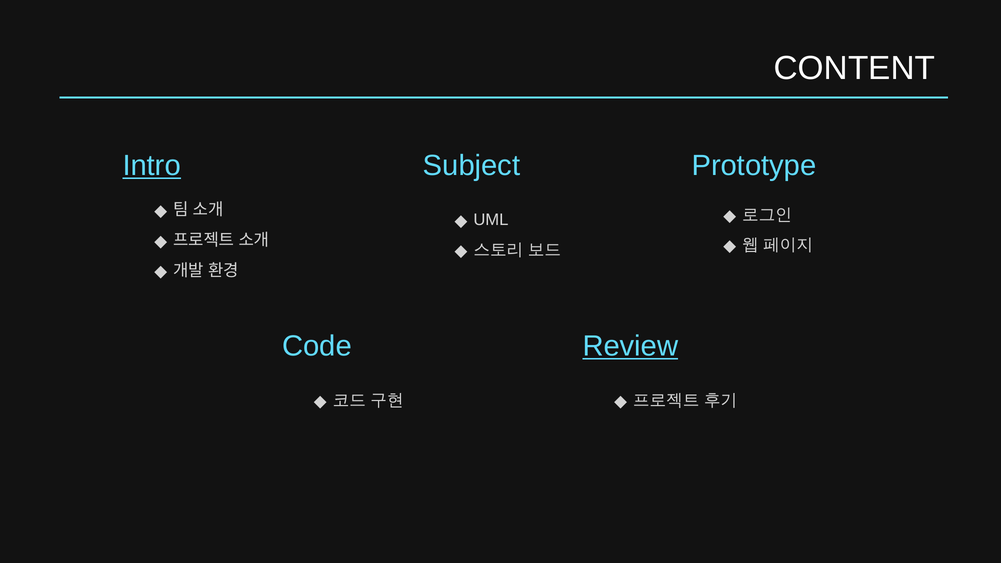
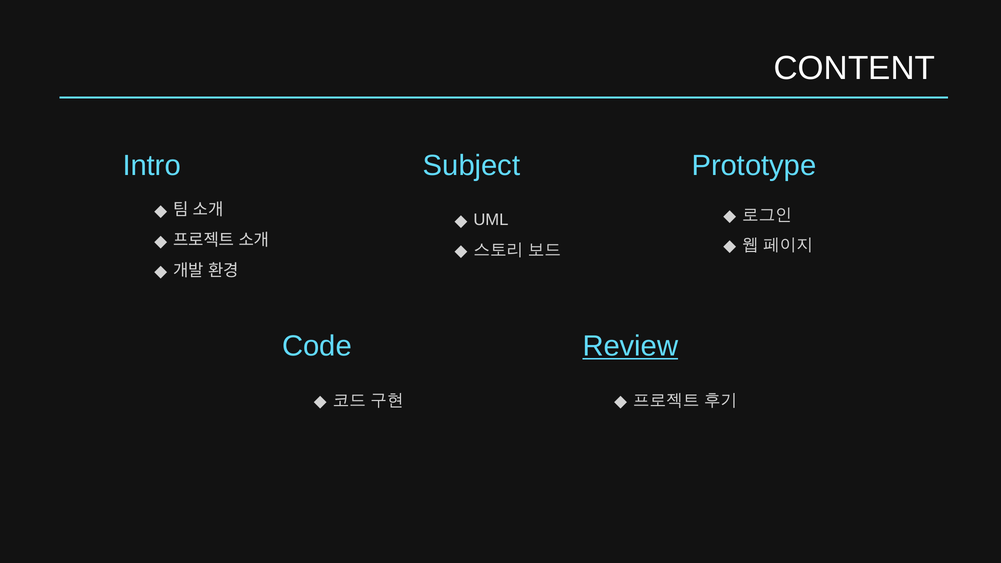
Intro underline: present -> none (152, 166)
